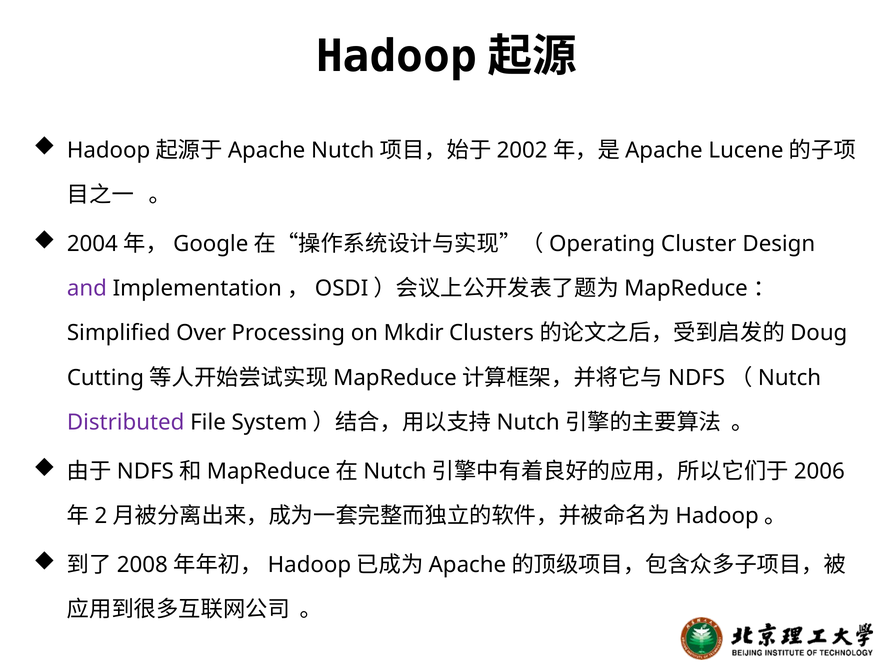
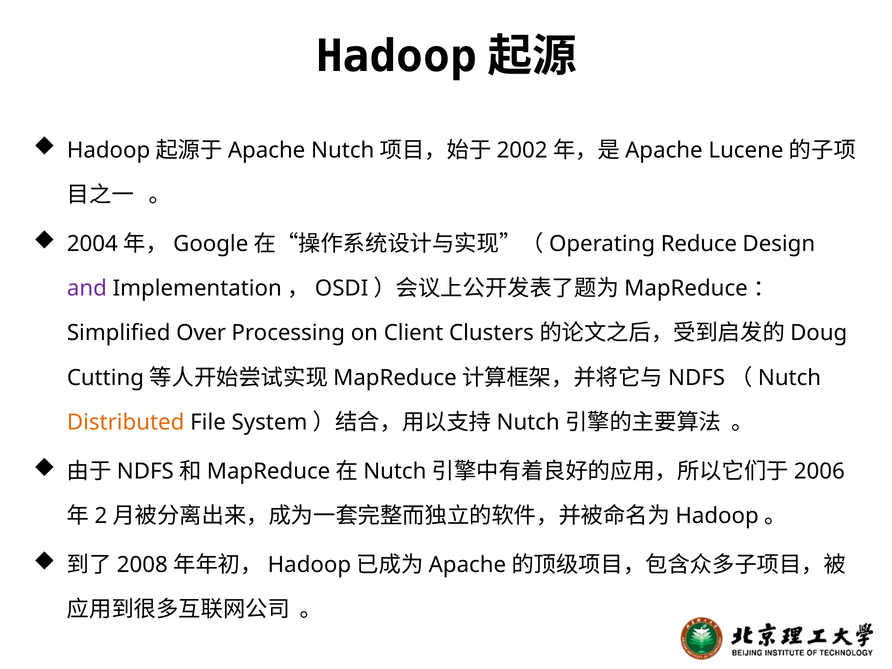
Cluster: Cluster -> Reduce (699, 244)
Mkdir: Mkdir -> Client (414, 333)
Distributed colour: purple -> orange (126, 422)
